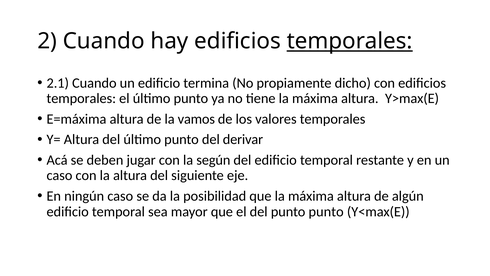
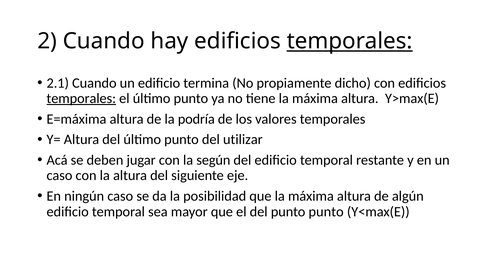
temporales underline: none -> present (81, 98)
vamos: vamos -> podría (196, 119)
derivar: derivar -> utilizar (243, 139)
